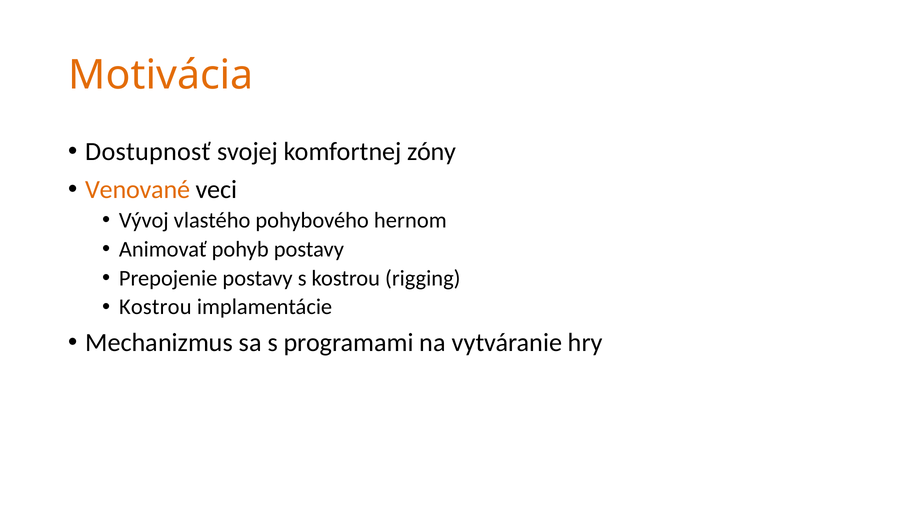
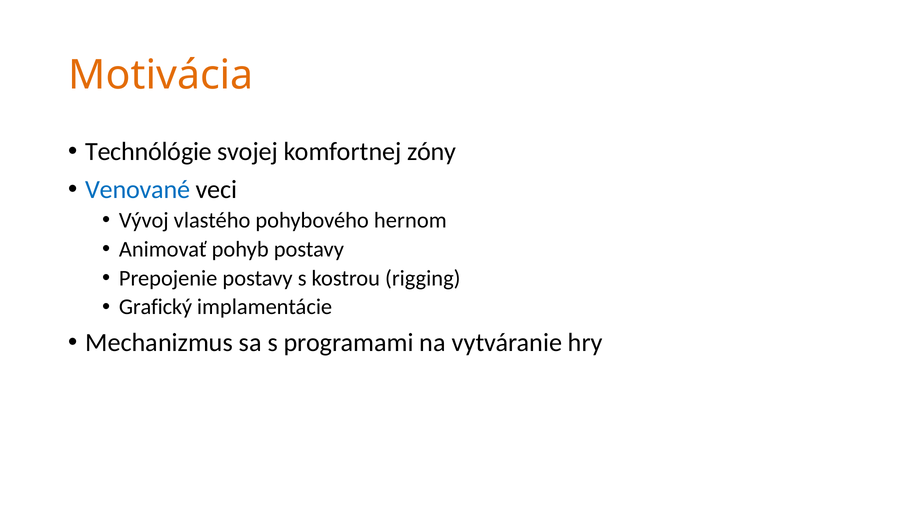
Dostupnosť: Dostupnosť -> Technólógie (148, 152)
Venované colour: orange -> blue (138, 189)
Kostrou: Kostrou -> Grafický (156, 307)
